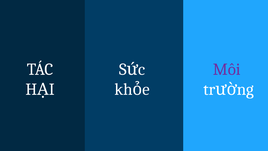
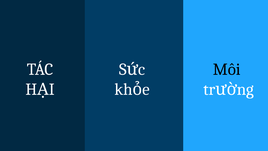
Môi colour: purple -> black (227, 69)
